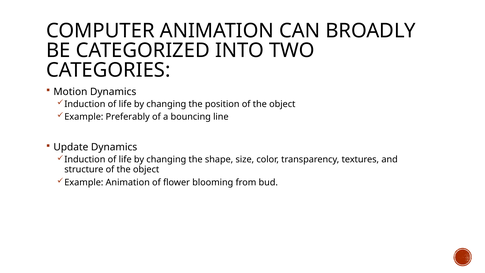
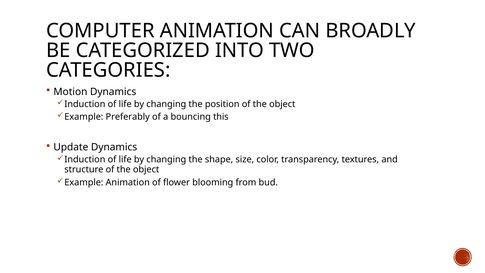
line: line -> this (221, 117)
